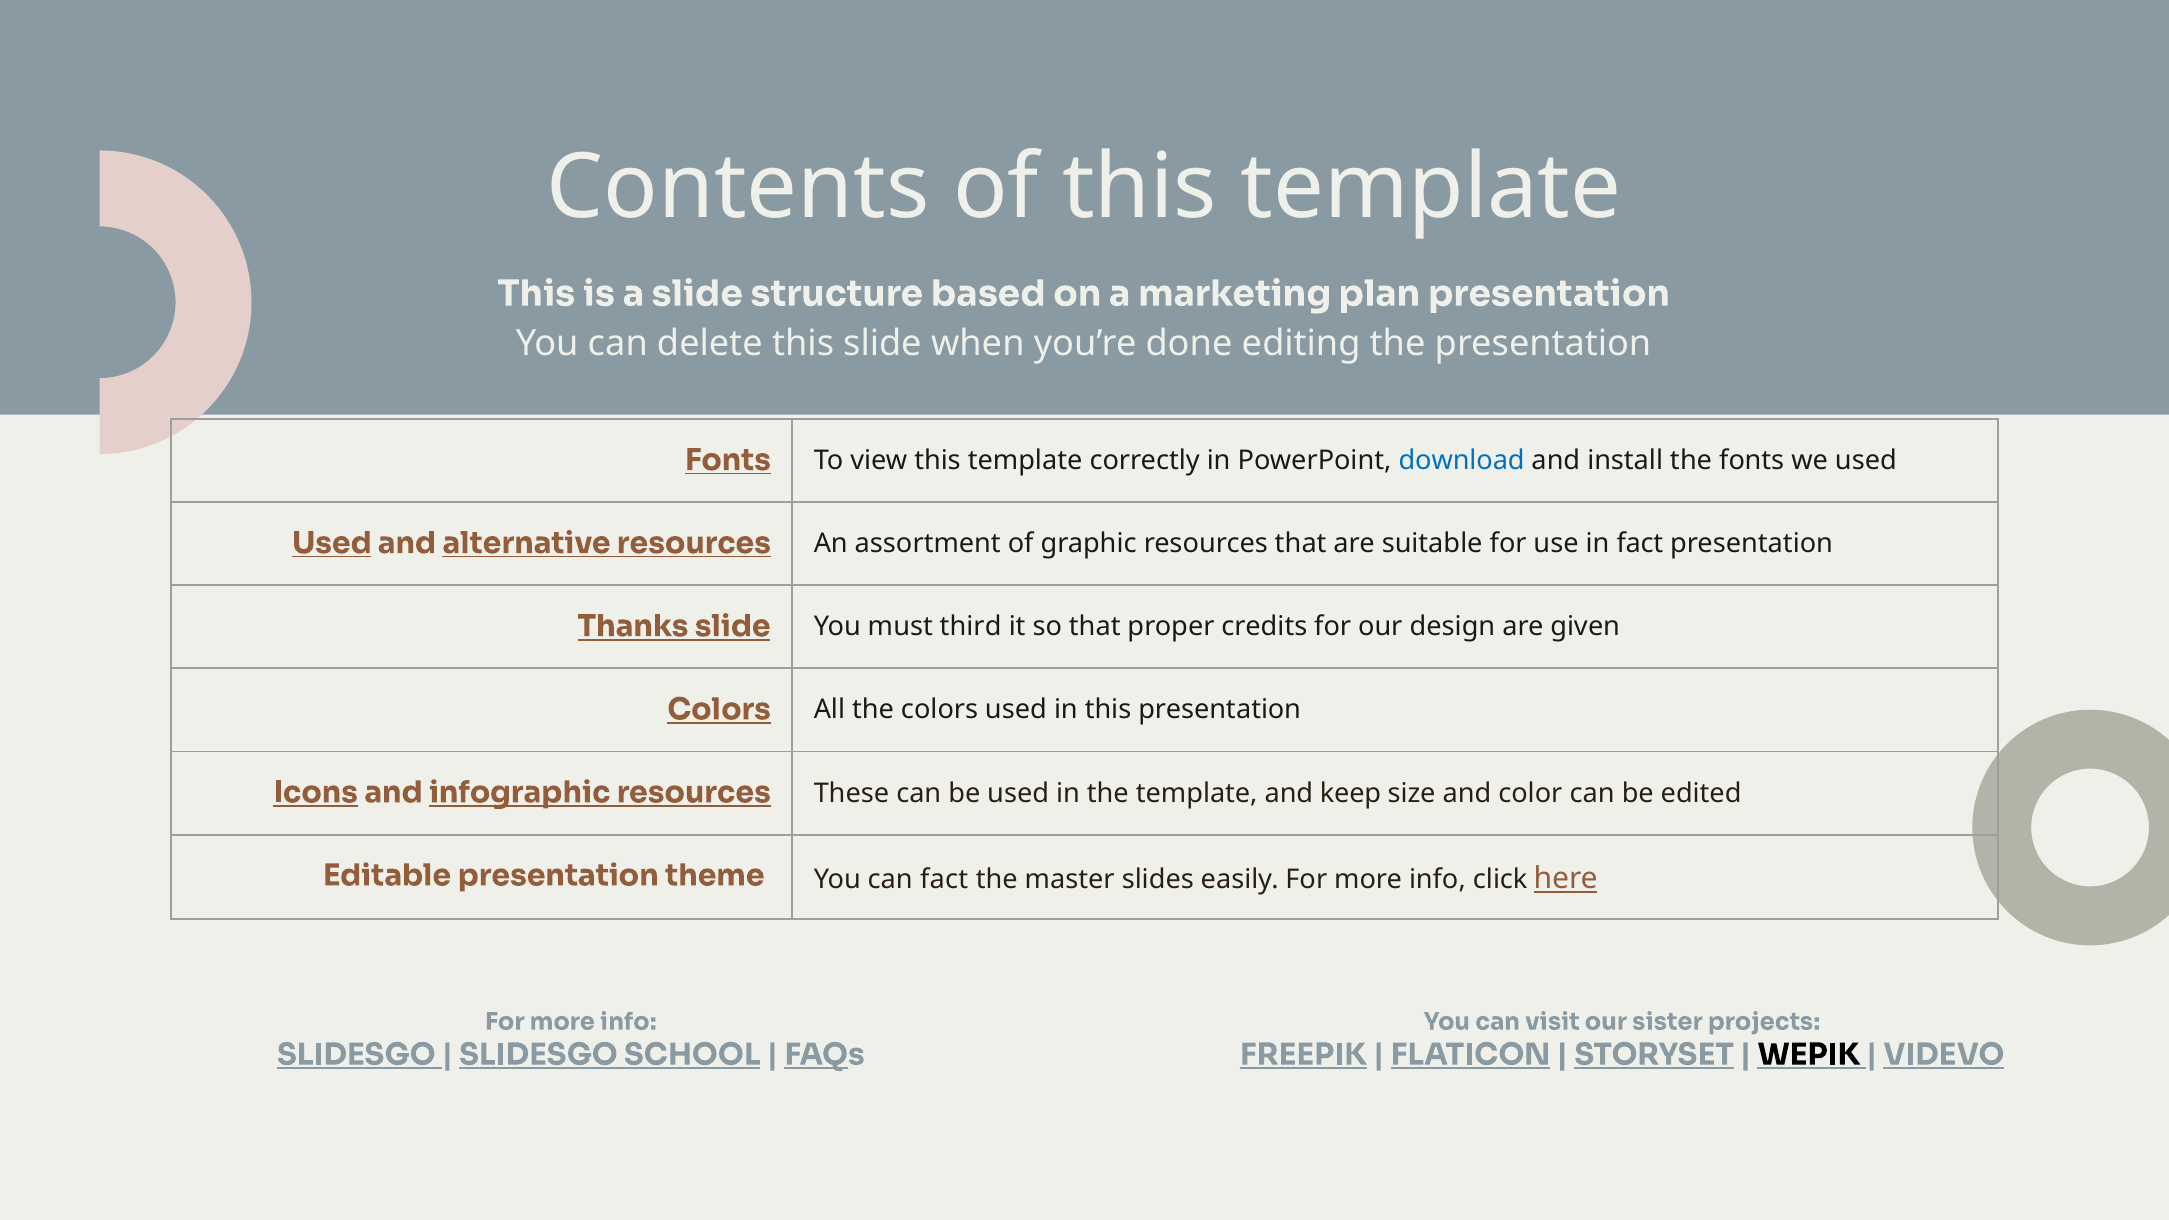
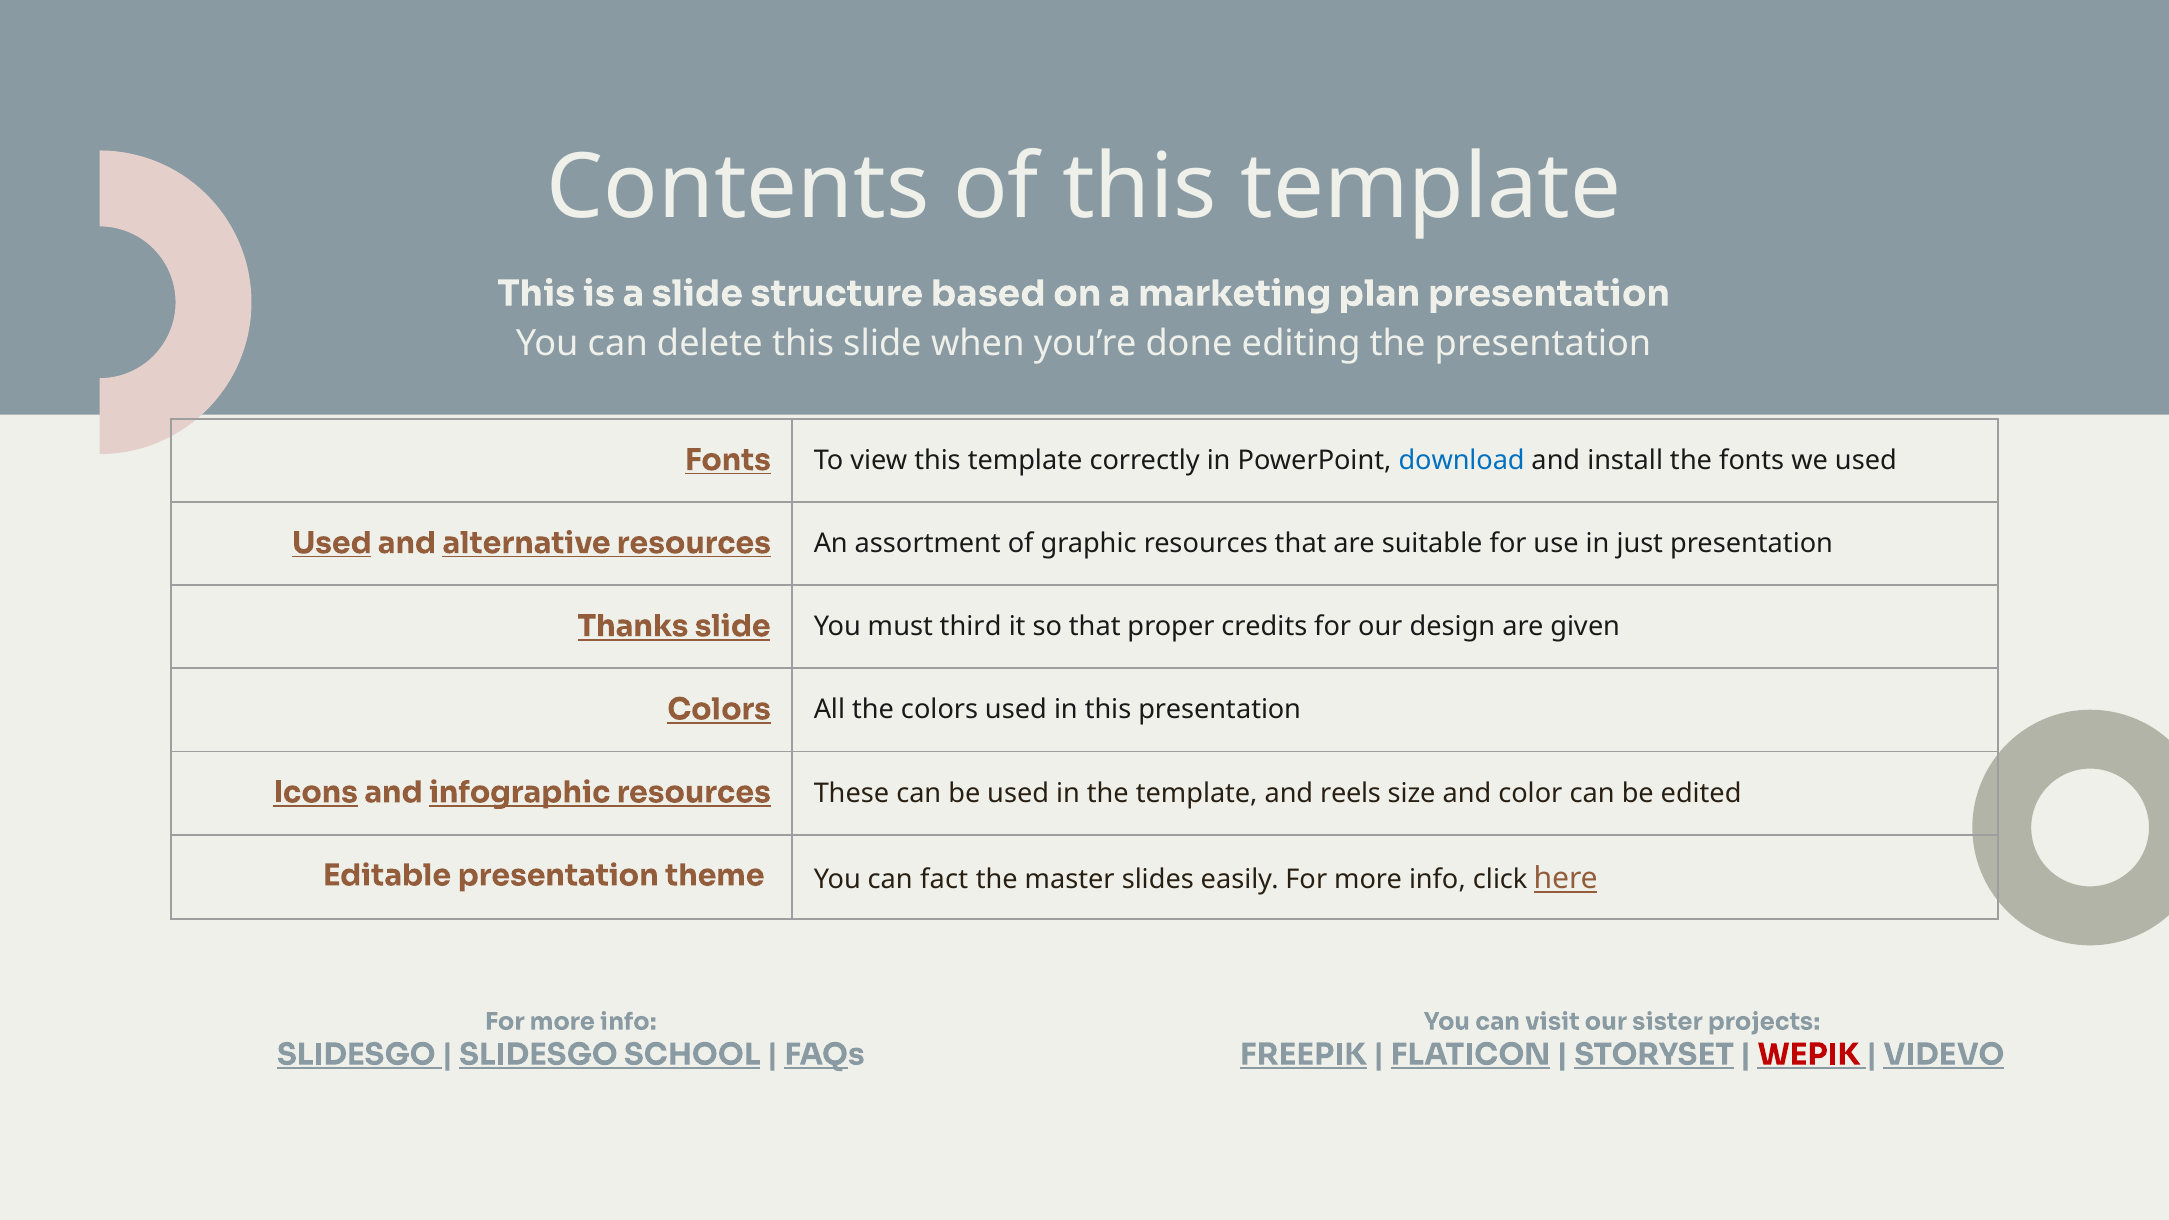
in fact: fact -> just (1640, 544)
keep: keep -> reels (1351, 793)
WEPIK colour: black -> red (1809, 1055)
